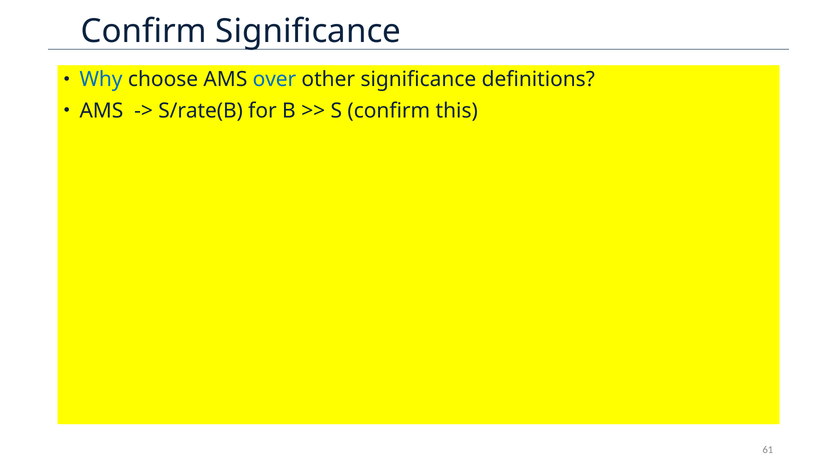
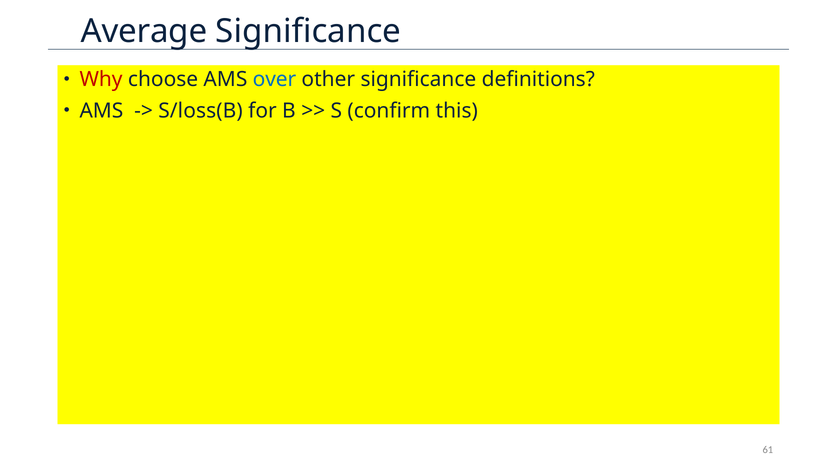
Confirm: Confirm -> Average (144, 32)
Why colour: blue -> red (101, 79)
S/rate(B: S/rate(B -> S/loss(B (200, 111)
